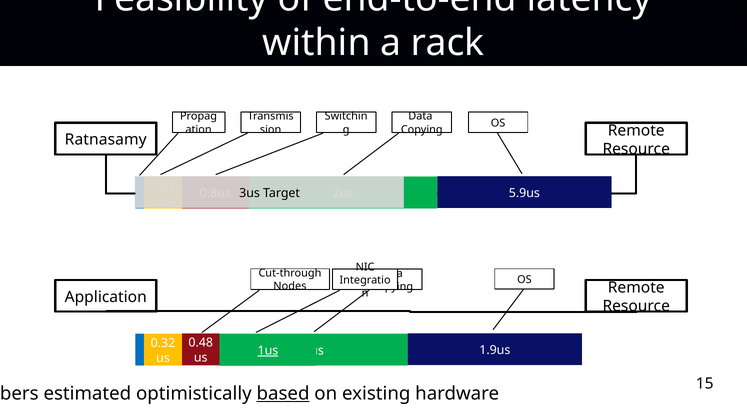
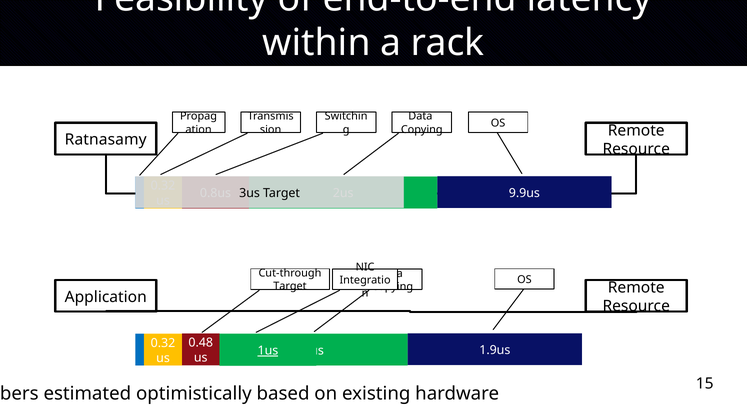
5.9us: 5.9us -> 9.9us (524, 193)
Nodes: Nodes -> Target (290, 287)
based underline: present -> none (283, 394)
